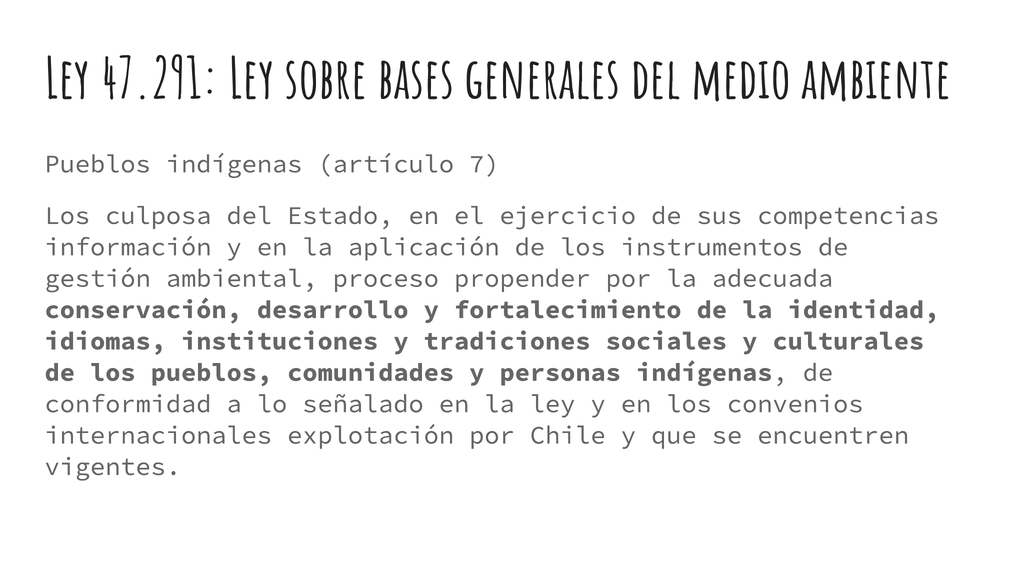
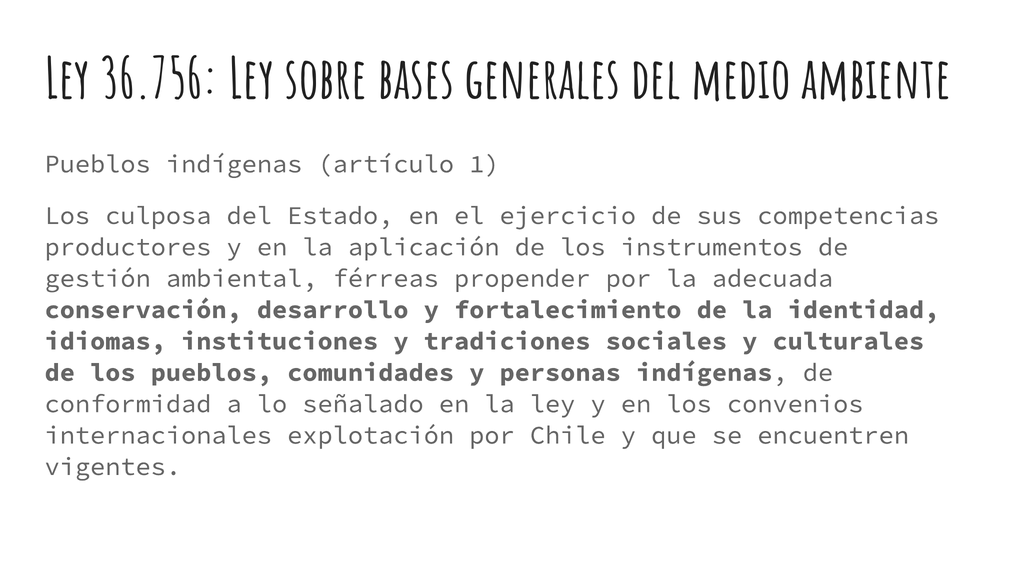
47.291: 47.291 -> 36.756 (160, 80)
7: 7 -> 1 (484, 164)
información: información -> productores (128, 247)
proceso: proceso -> férreas (386, 278)
